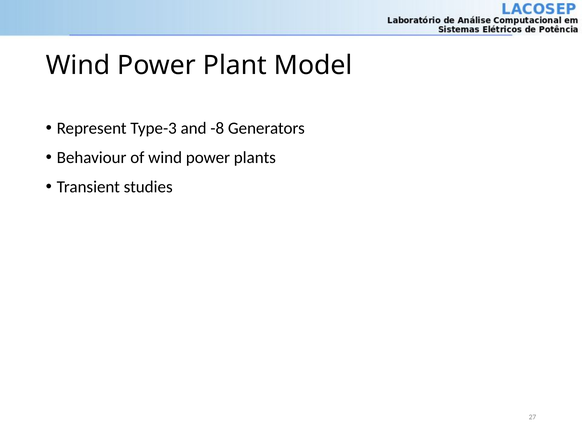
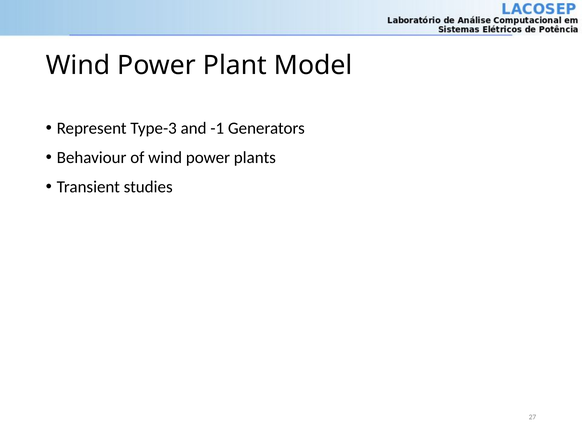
-8: -8 -> -1 (217, 128)
